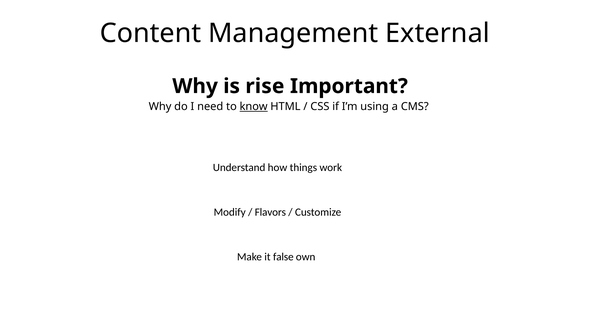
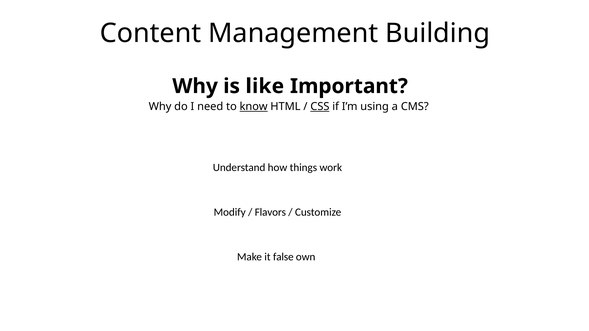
External: External -> Building (438, 33)
rise: rise -> like (265, 86)
CSS underline: none -> present (320, 107)
